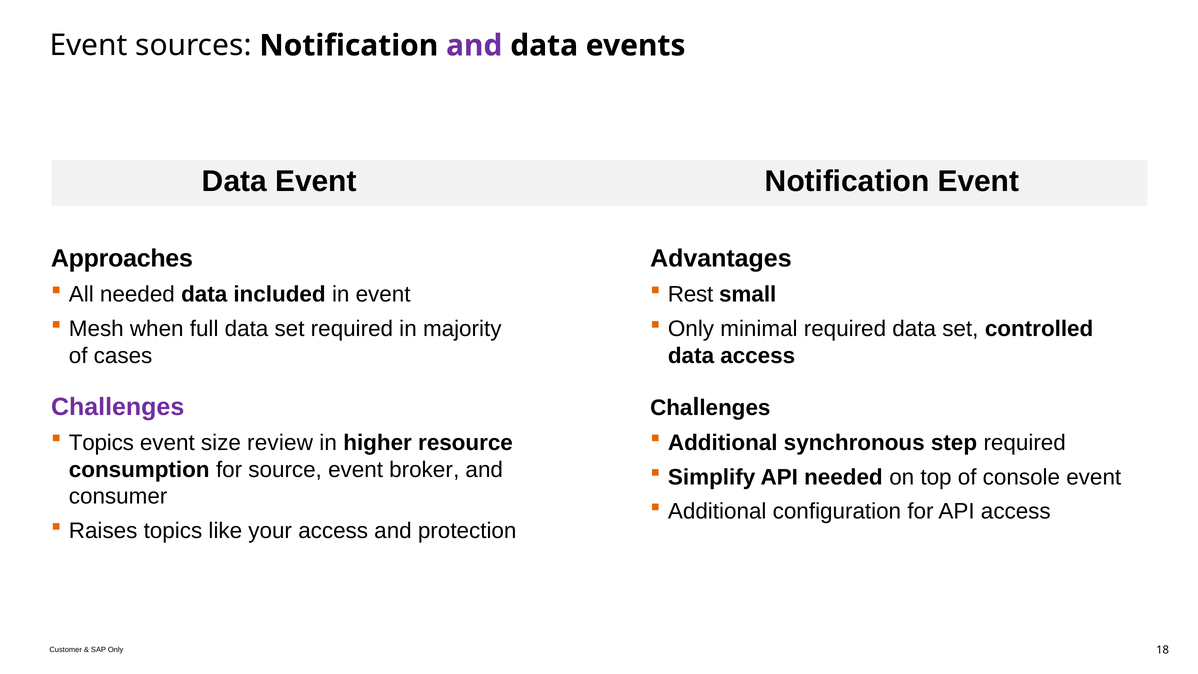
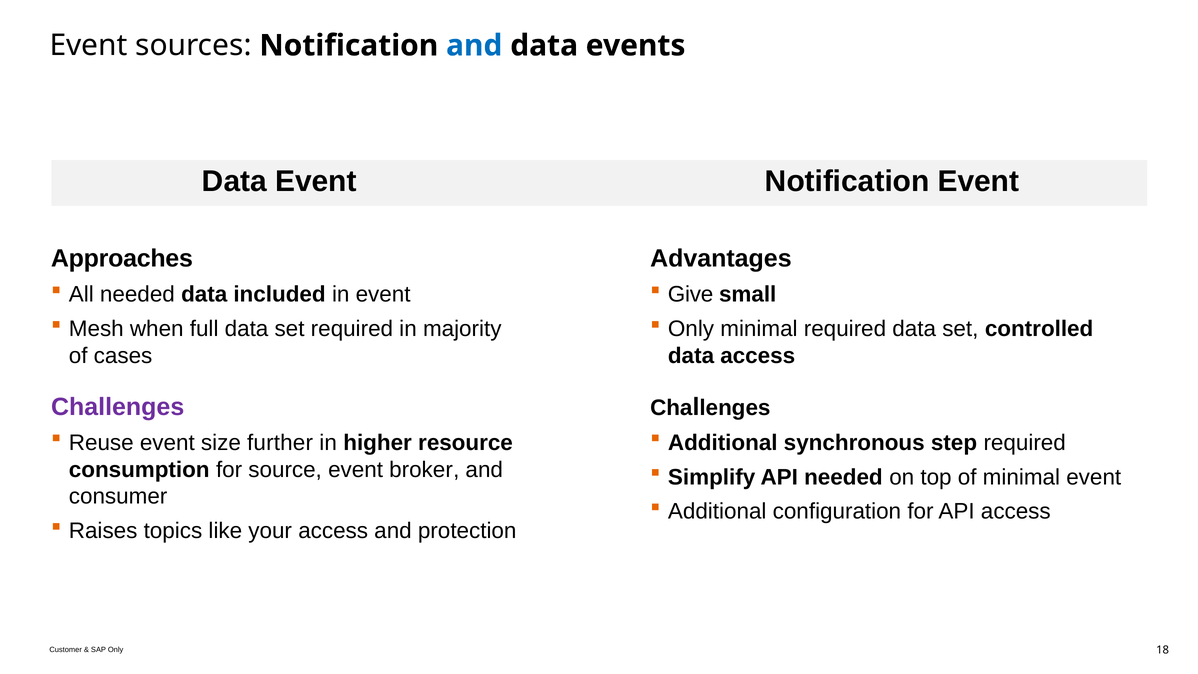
and colour: purple -> blue (474, 46)
Rest: Rest -> Give (691, 294)
Topics: Topics -> Reuse (101, 442)
review: review -> further (280, 442)
of console: console -> minimal (1021, 477)
